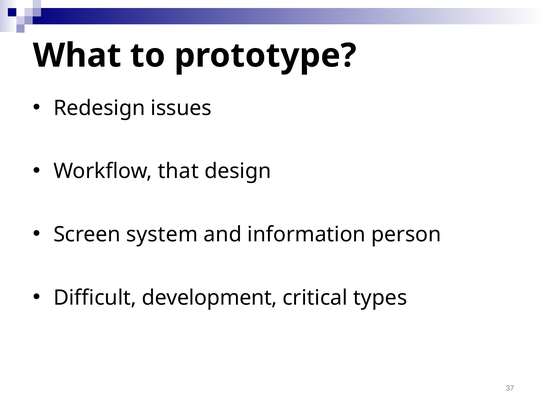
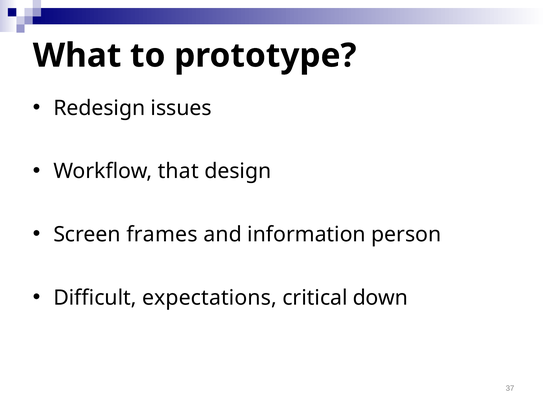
system: system -> frames (162, 235)
development: development -> expectations (209, 298)
types: types -> down (380, 298)
